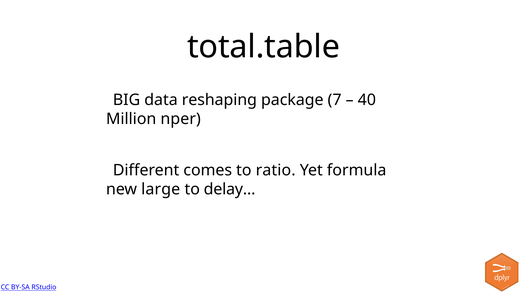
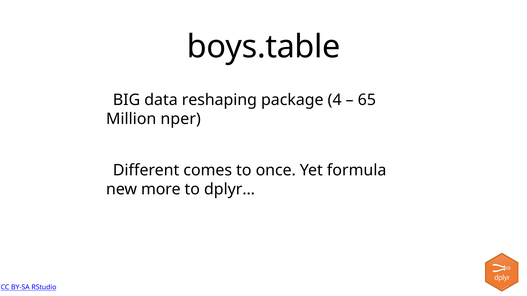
total.table: total.table -> boys.table (264, 47)
7: 7 -> 4 (335, 100)
40: 40 -> 65 (367, 100)
ratio: ratio -> once (276, 171)
large: large -> more (161, 190)
delay…: delay… -> dplyr… (230, 190)
